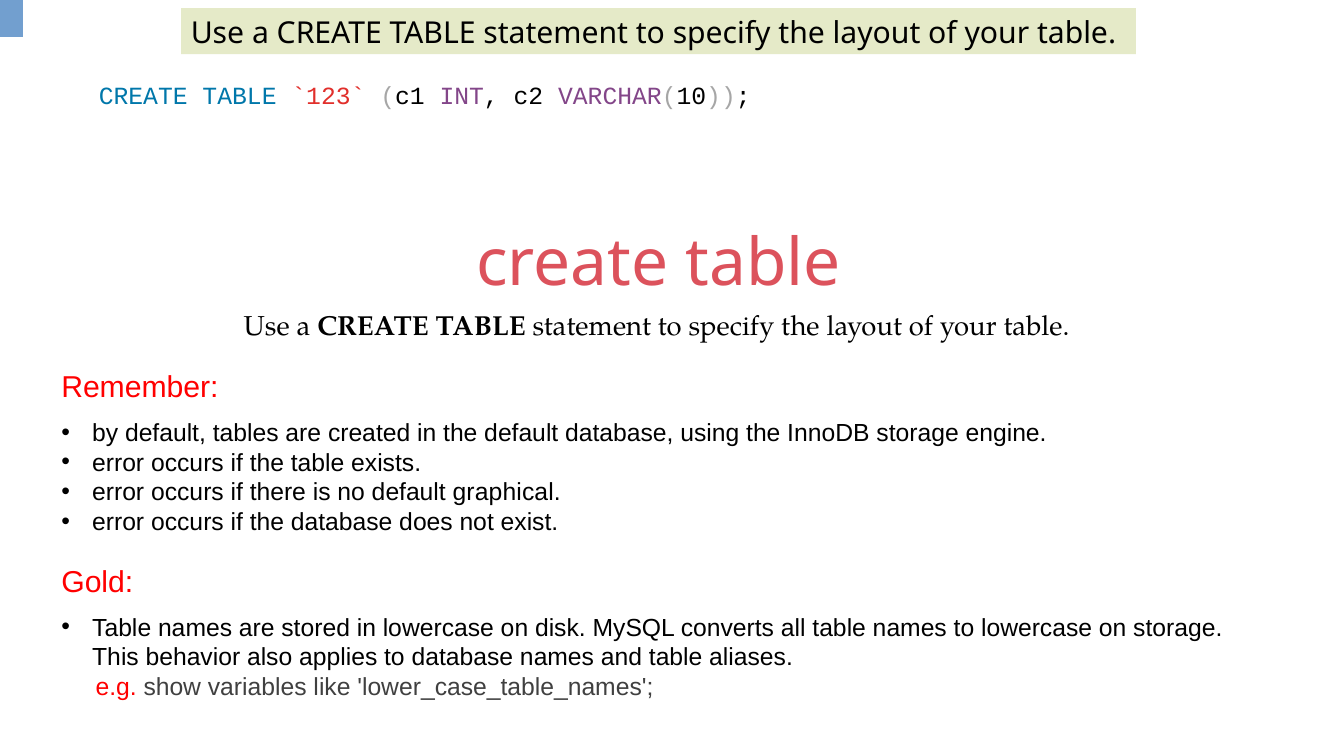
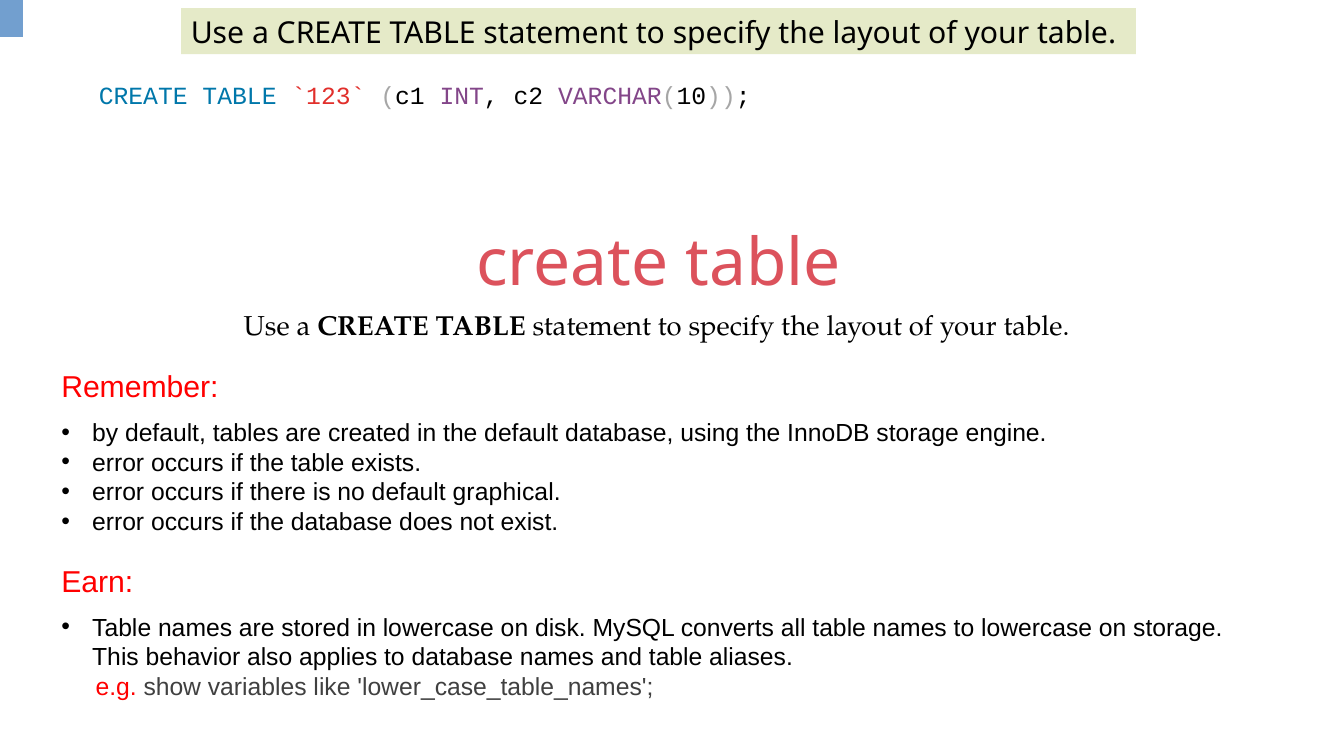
Gold: Gold -> Earn (97, 582)
